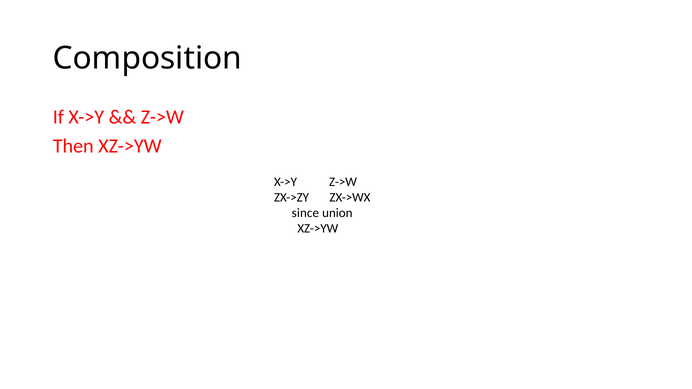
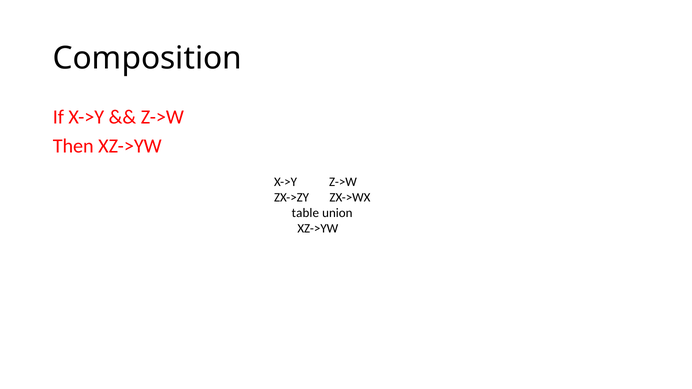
since: since -> table (305, 213)
